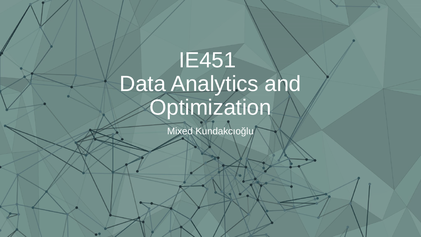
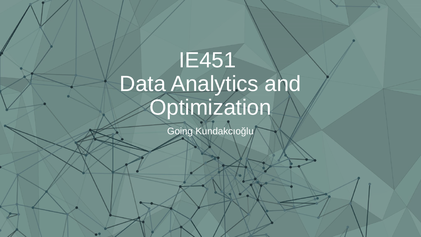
Mixed: Mixed -> Going (180, 131)
